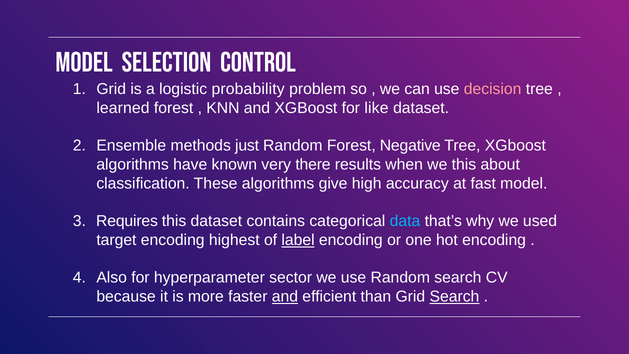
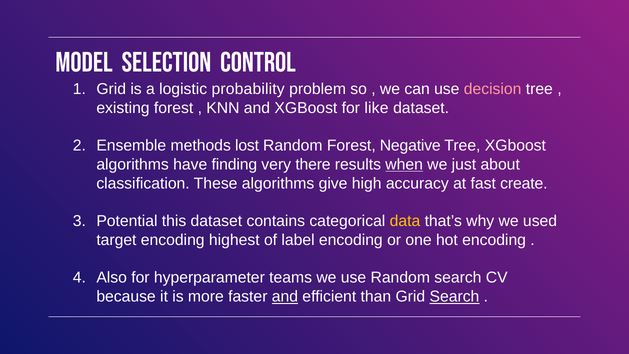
learned: learned -> existing (123, 108)
just: just -> lost (247, 146)
known: known -> finding (234, 164)
when underline: none -> present (404, 164)
we this: this -> just (464, 164)
fast model: model -> create (524, 183)
Requires: Requires -> Potential (127, 221)
data colour: light blue -> yellow (405, 221)
label underline: present -> none (298, 240)
sector: sector -> teams (291, 278)
